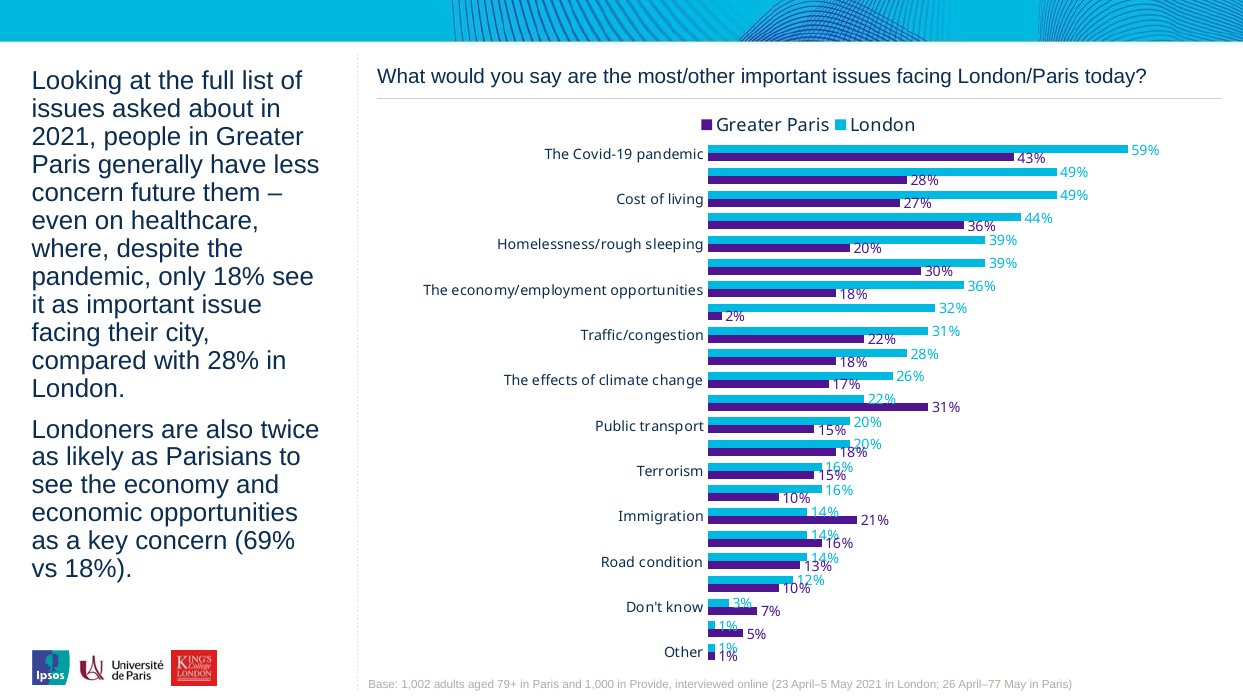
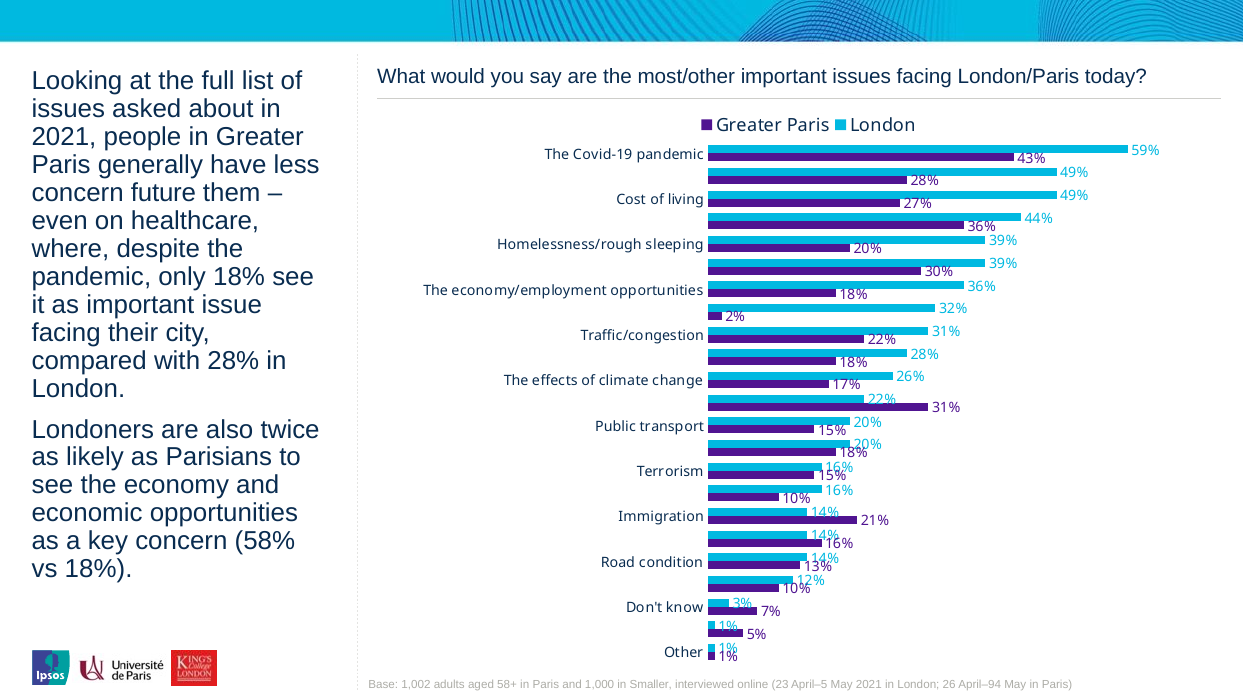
69%: 69% -> 58% (265, 541)
79+: 79+ -> 58+ (507, 685)
Provide: Provide -> Smaller (651, 685)
April–77: April–77 -> April–94 (980, 685)
